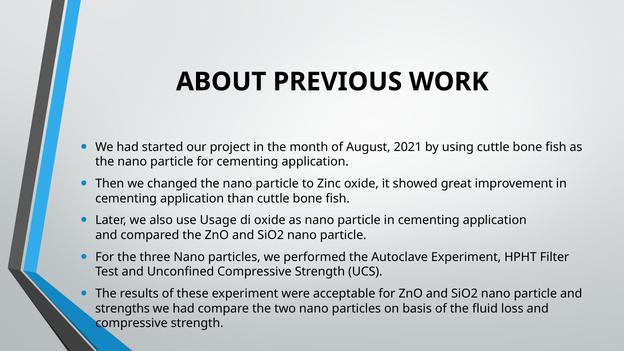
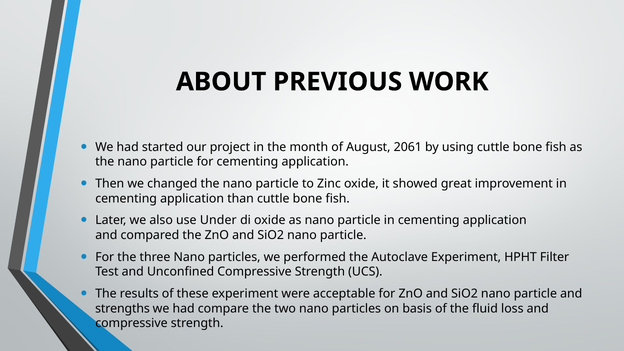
2021: 2021 -> 2061 (408, 147)
Usage: Usage -> Under (218, 220)
